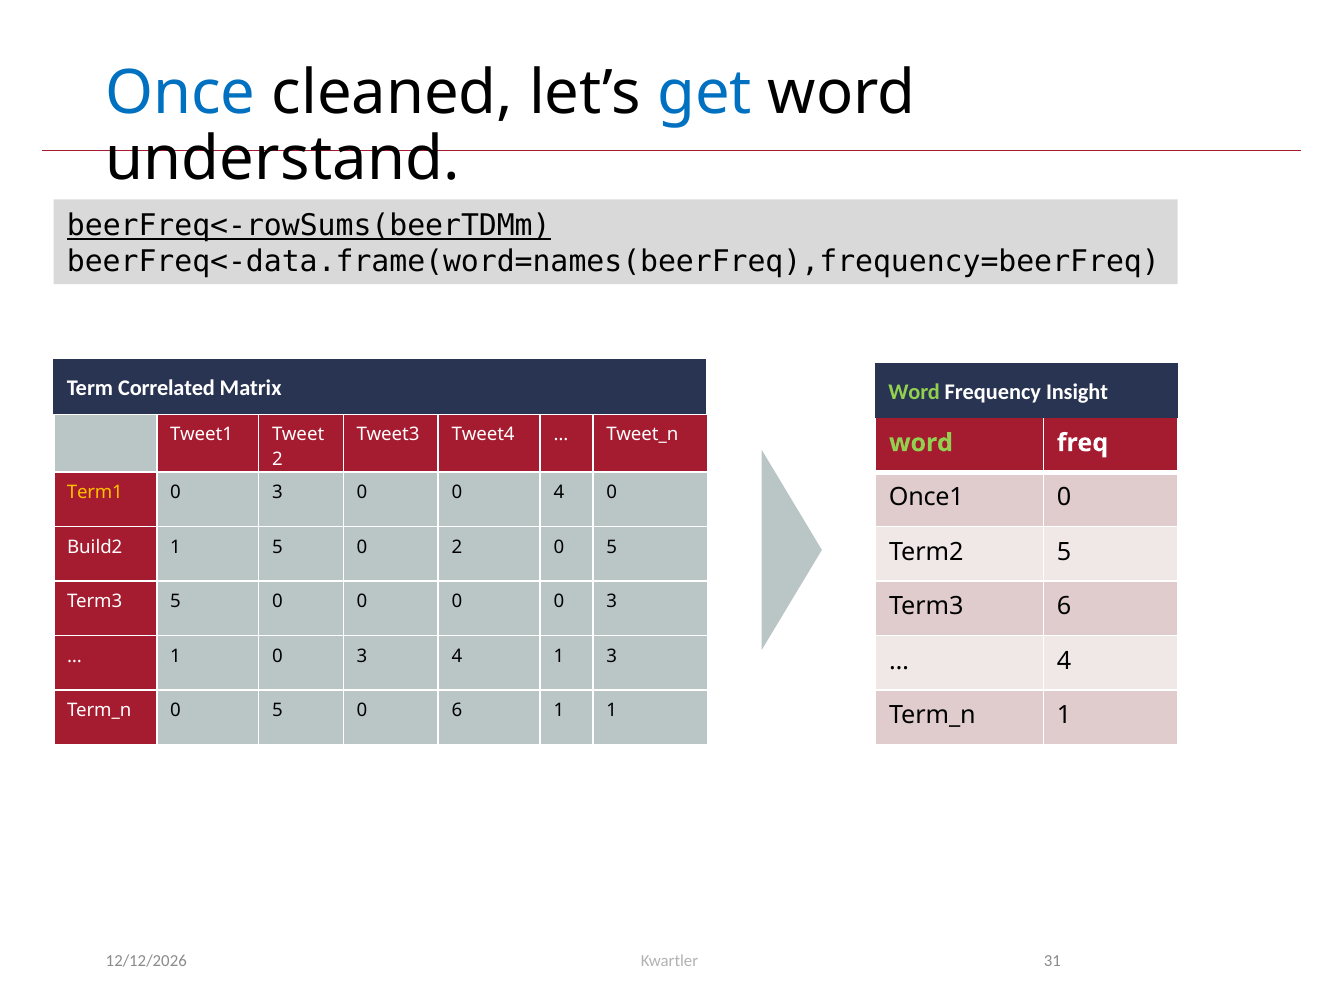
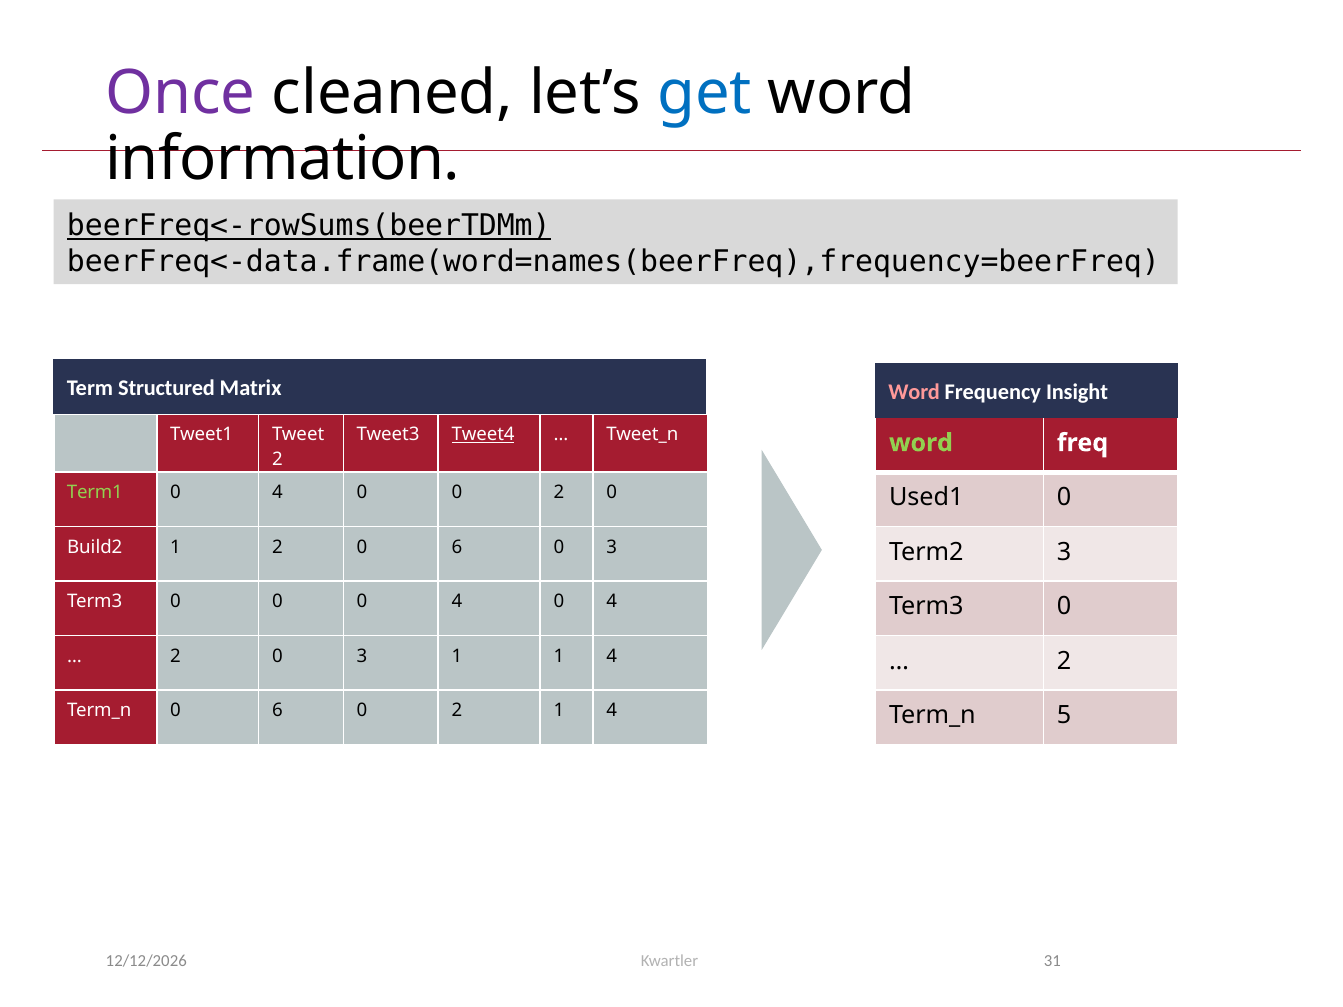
Once colour: blue -> purple (181, 93)
understand: understand -> information (283, 160)
Correlated: Correlated -> Structured (167, 388)
Word colour: light green -> pink (914, 392)
Tweet4 underline: none -> present (483, 434)
Term1 colour: yellow -> light green (95, 493)
3: 3 -> 4 (277, 493)
0 0 4: 4 -> 2 (559, 493)
Once1: Once1 -> Used1 (926, 497)
1 5: 5 -> 2 (277, 547)
2: 2 -> 6 (457, 547)
5: 5 -> 3 (612, 547)
Term2 5: 5 -> 3 (1064, 552)
5: 5 -> 0 (176, 602)
0: 0 -> 4 (457, 602)
3: 3 -> 4 (612, 602)
6: 6 -> 0 (1064, 606)
1: 1 -> 2 (176, 656)
3 4: 4 -> 1 (457, 656)
3: 3 -> 4 (612, 656)
4: 4 -> 2 (1064, 661)
5: 5 -> 6 (277, 711)
6: 6 -> 2 (457, 711)
1: 1 -> 4 (612, 711)
1: 1 -> 5 (1064, 715)
